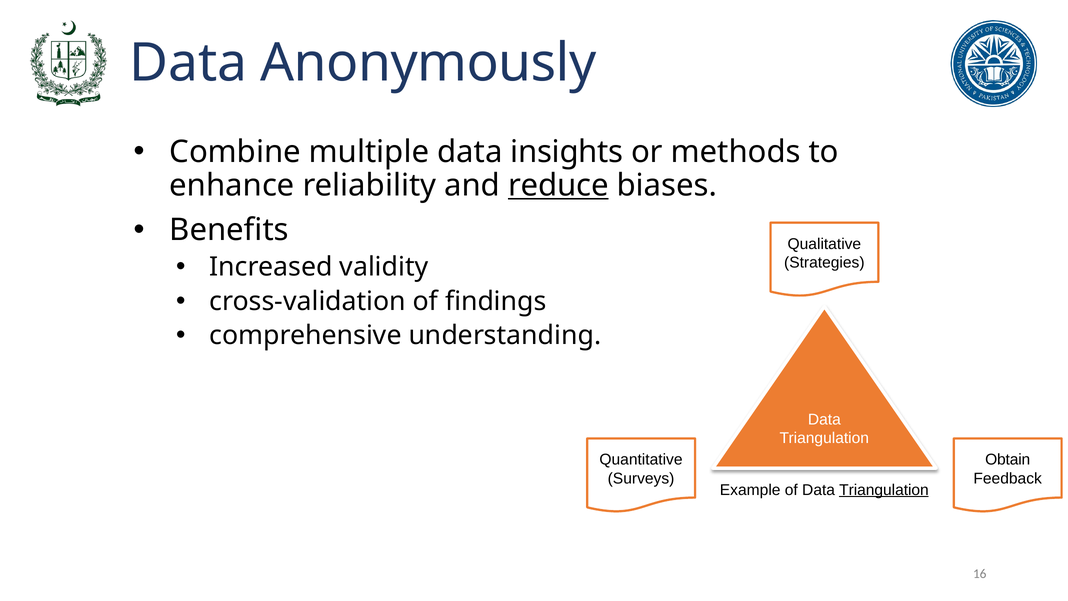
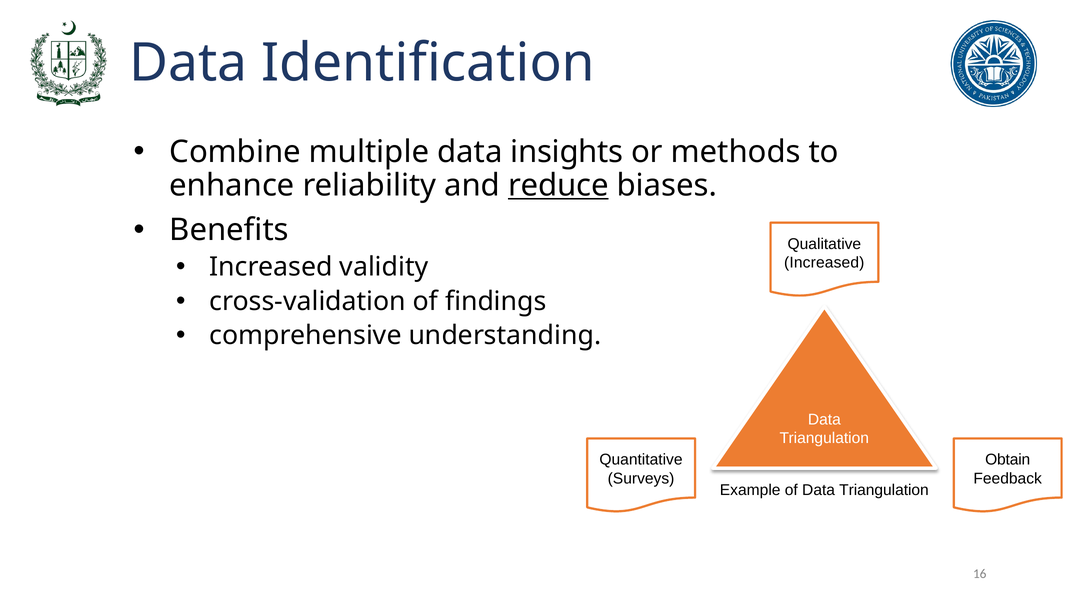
Anonymously: Anonymously -> Identification (428, 63)
Strategies: Strategies -> Increased (824, 263)
Triangulation underline: present -> none (884, 490)
